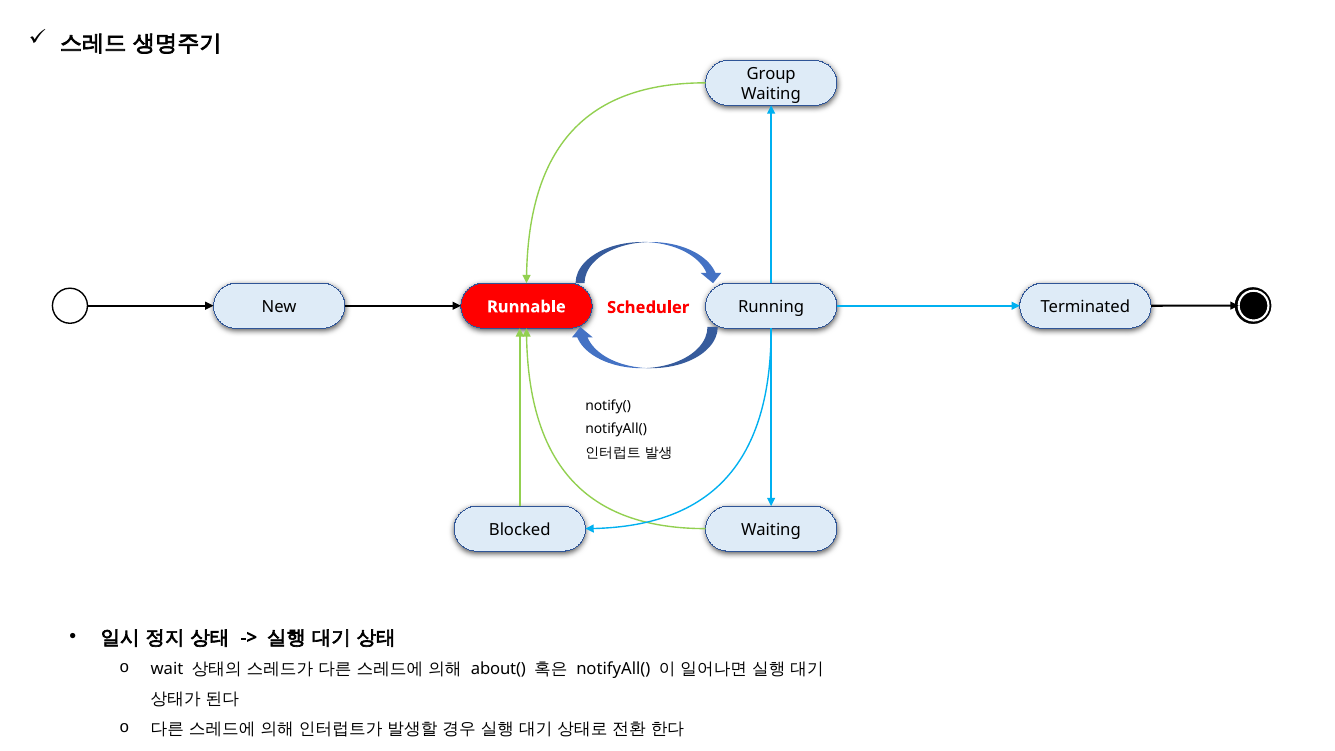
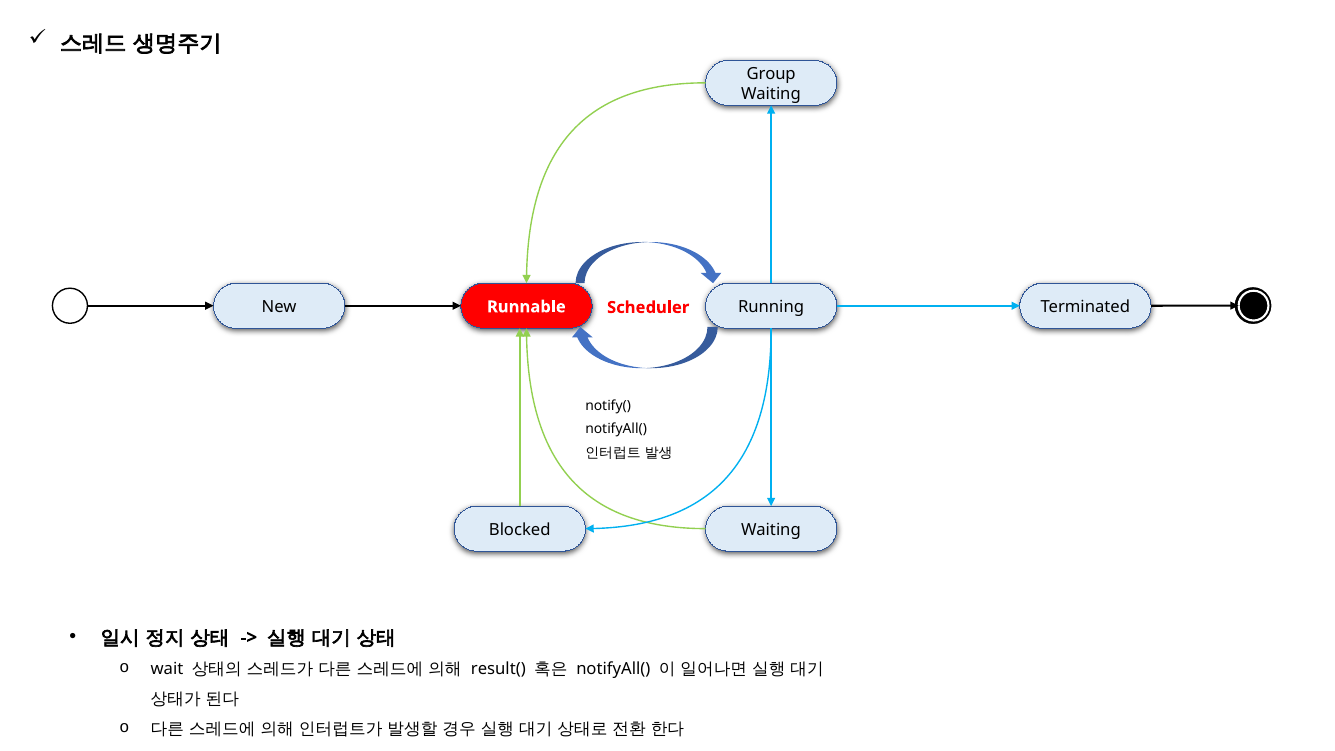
about(: about( -> result( (498, 669)
